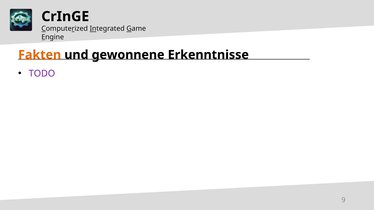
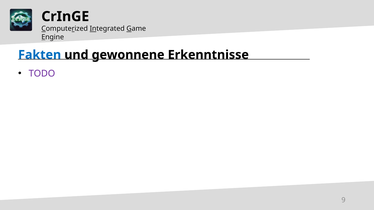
Fakten colour: orange -> blue (40, 55)
